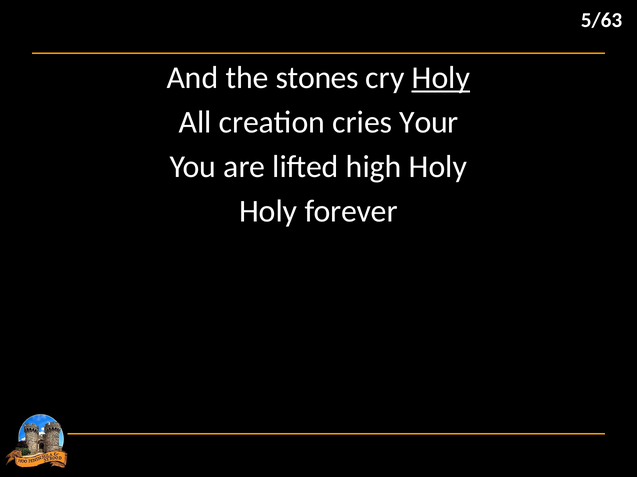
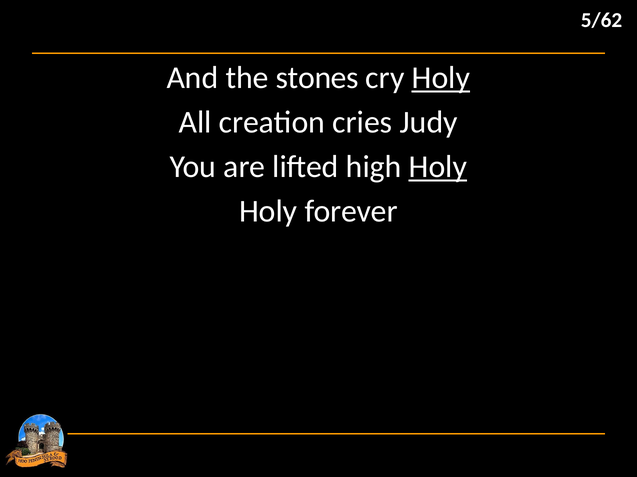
5/63: 5/63 -> 5/62 (602, 20)
Your: Your -> Judy (429, 122)
Holy underline: none -> present (438, 167)
